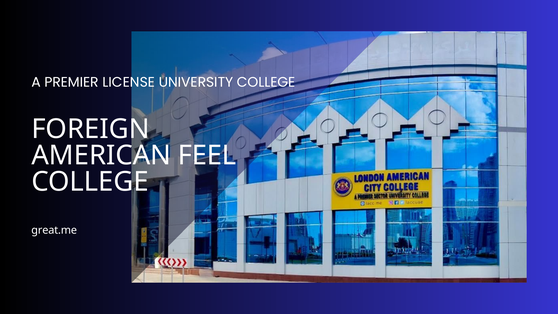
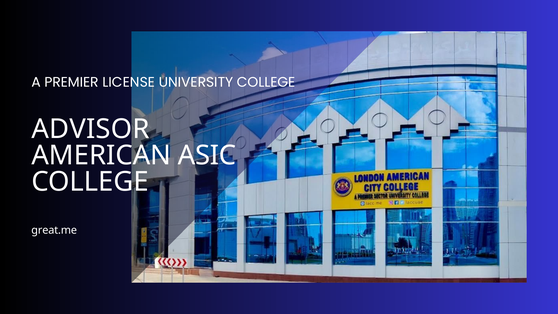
FOREIGN: FOREIGN -> ADVISOR (90, 129)
FEEL: FEEL -> ASIC (207, 155)
